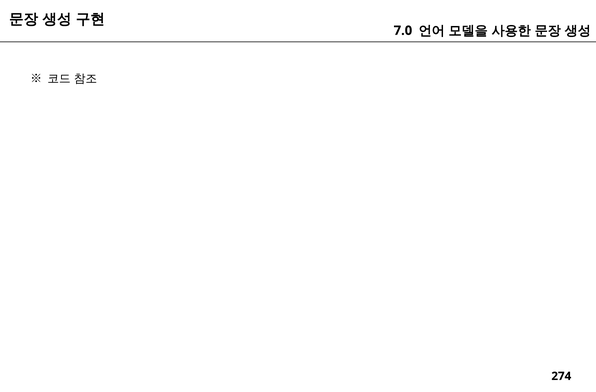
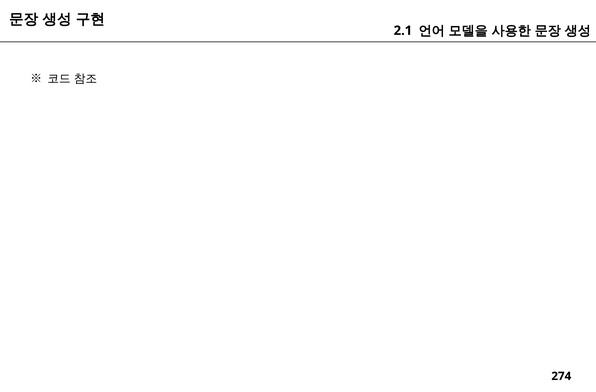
7.0: 7.0 -> 2.1 (403, 31)
